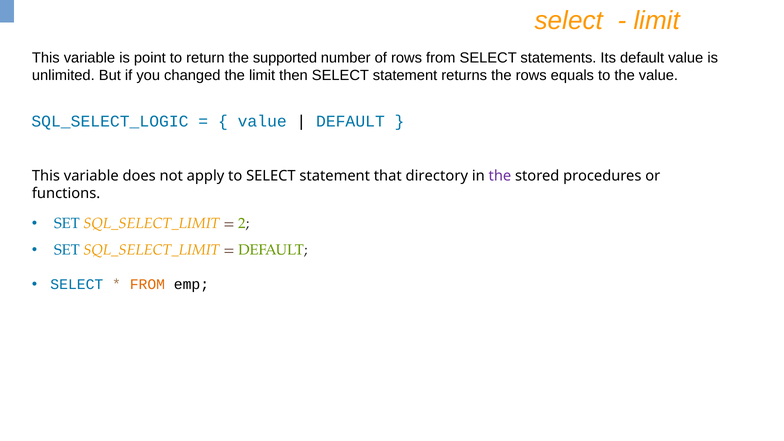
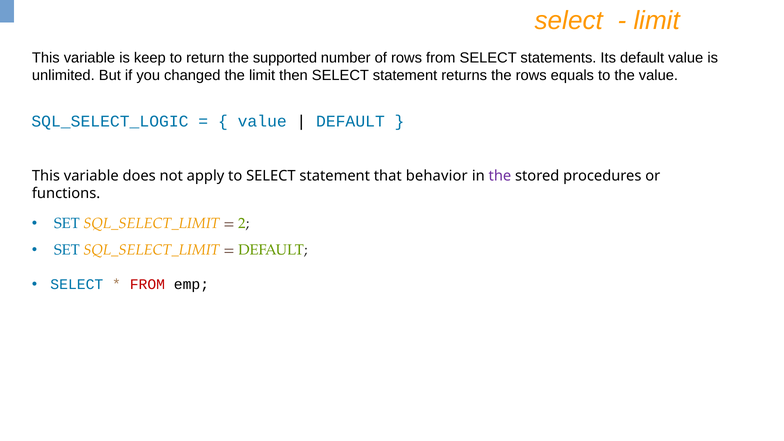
point: point -> keep (150, 58)
directory: directory -> behavior (437, 176)
FROM colour: orange -> red (147, 284)
